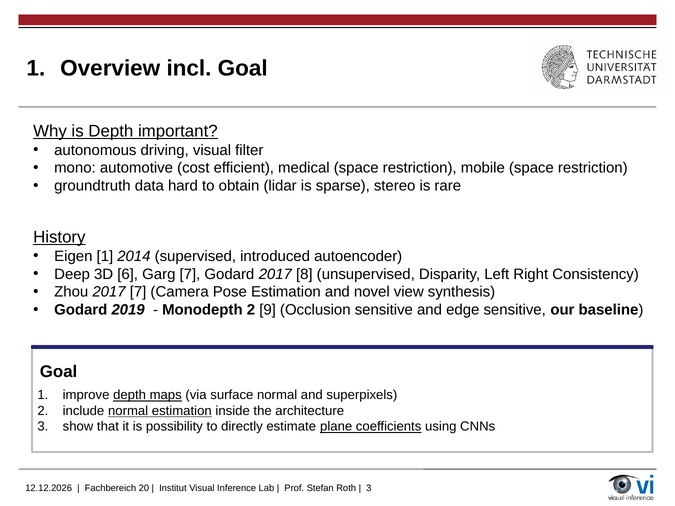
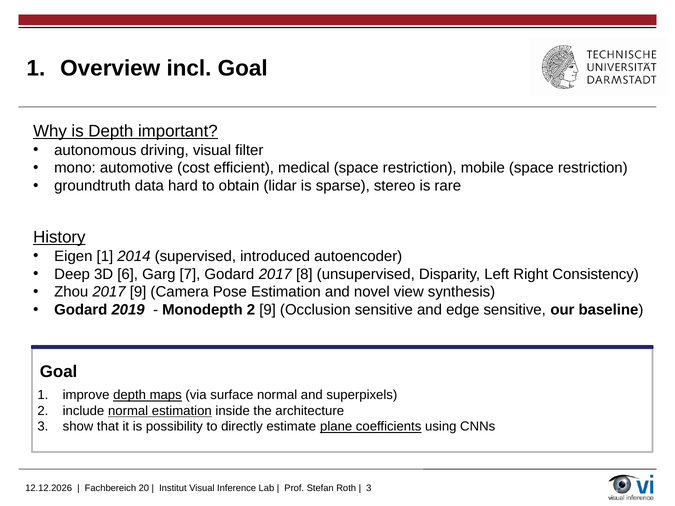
2017 7: 7 -> 9 (138, 292)
